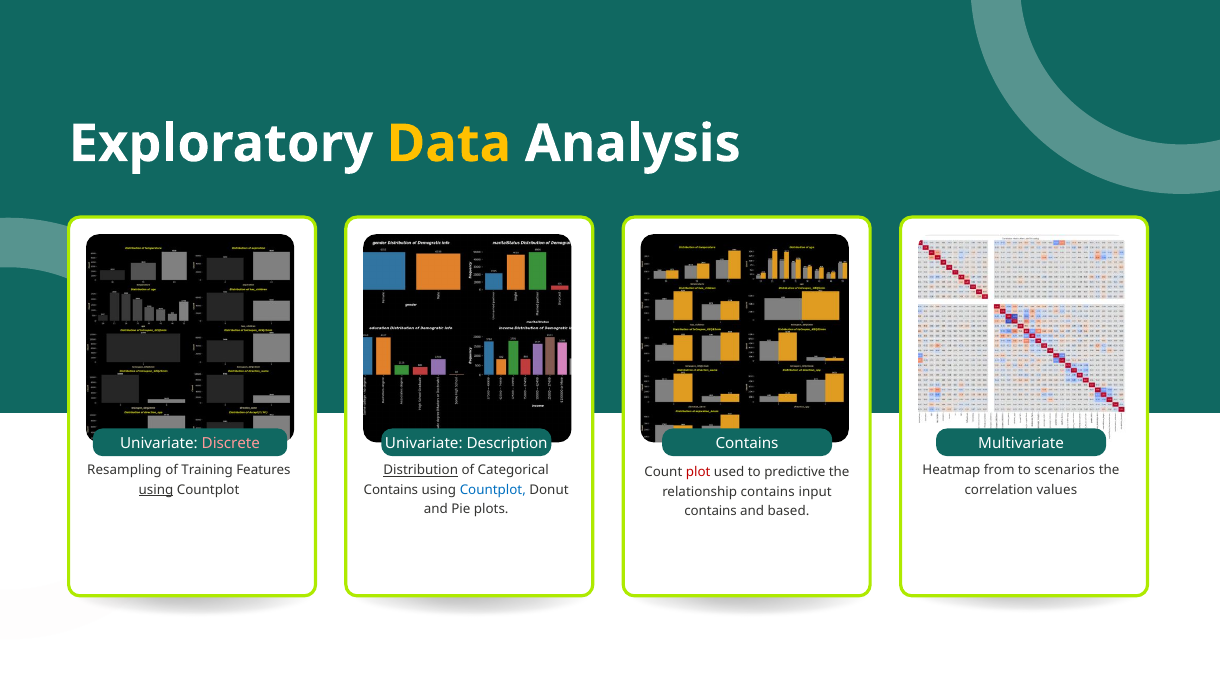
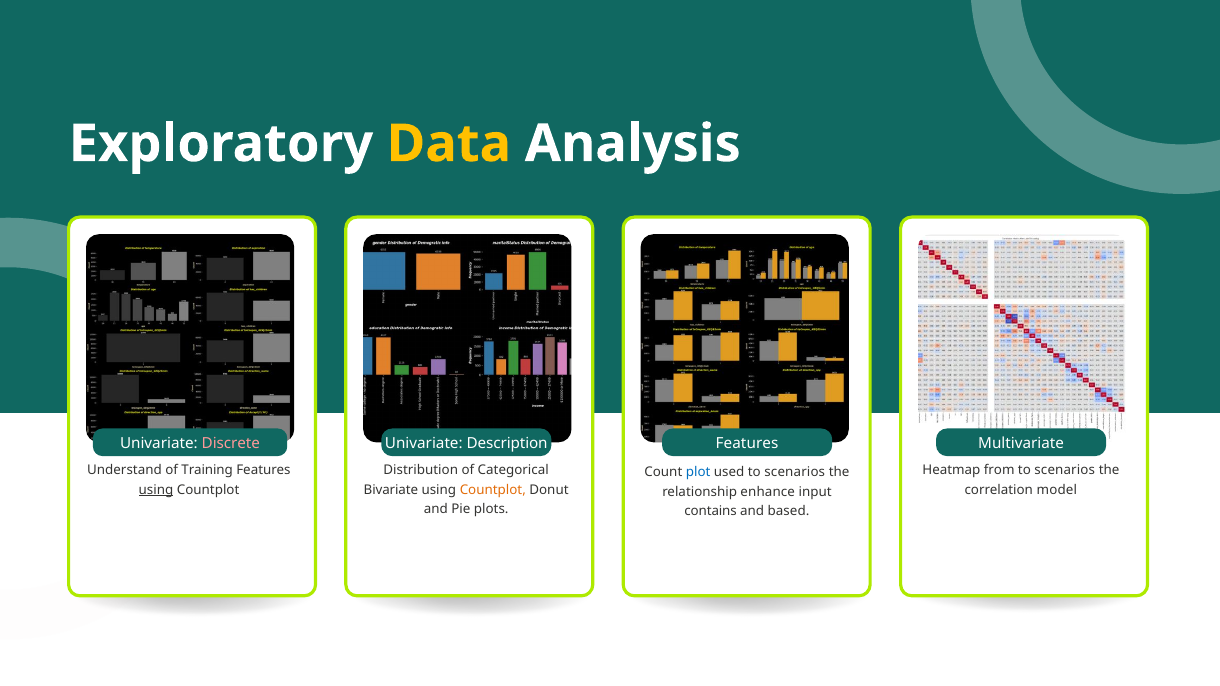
Contains: Contains -> Features (747, 444)
Resampling: Resampling -> Understand (124, 471)
Distribution underline: present -> none (421, 471)
plot colour: red -> blue (698, 472)
used to predictive: predictive -> scenarios (795, 472)
Contains: Contains -> Bivariate (391, 490)
Countplot colour: blue -> orange (493, 490)
values: values -> model (1057, 490)
relationship contains: contains -> enhance (768, 492)
